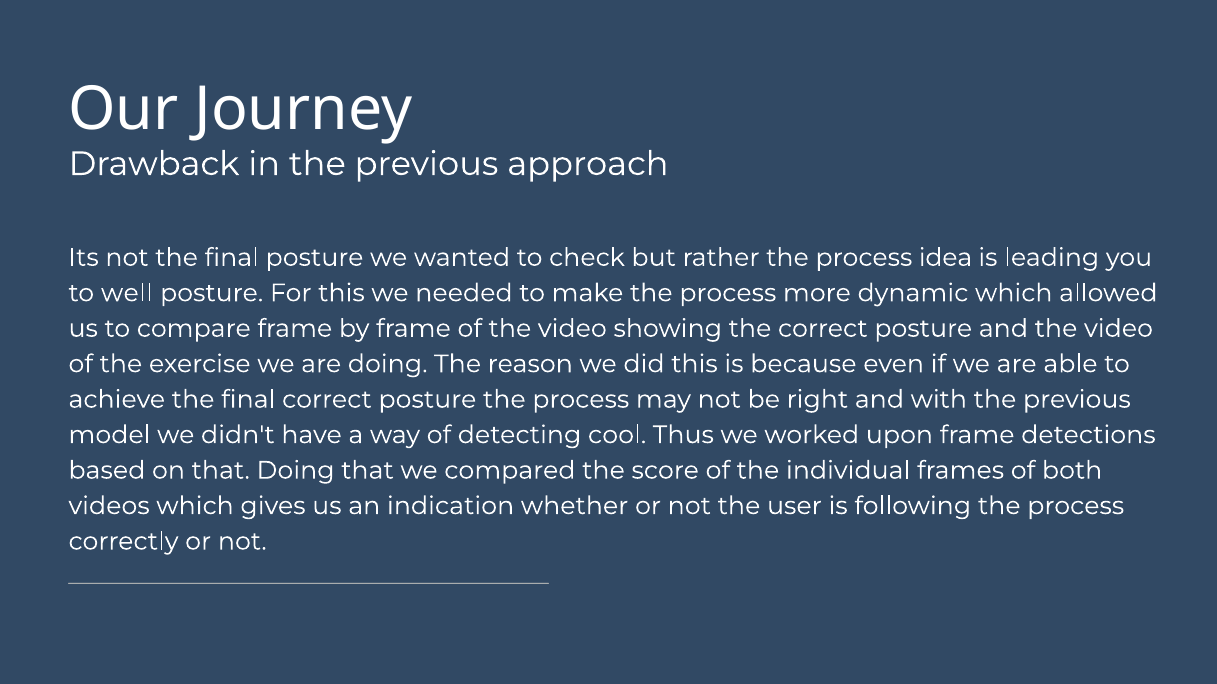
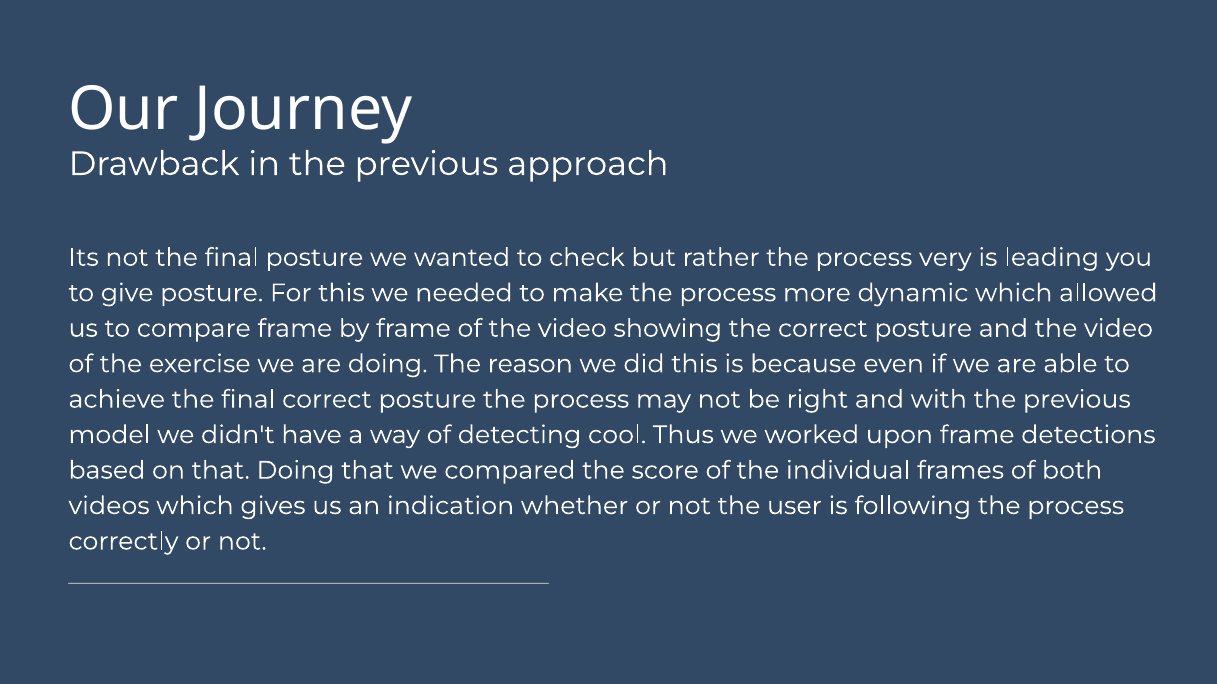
idea: idea -> very (945, 258)
well: well -> give (127, 293)
